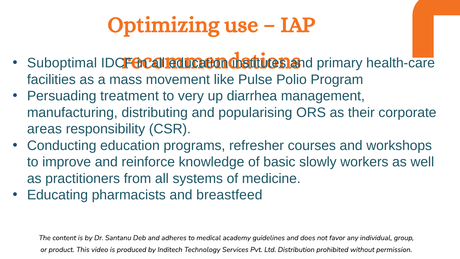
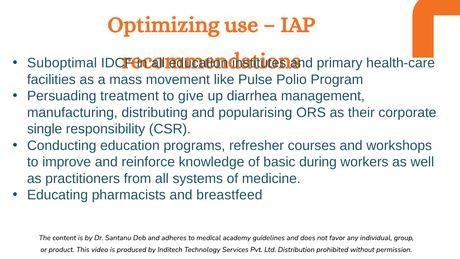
very: very -> give (191, 96)
areas: areas -> single (45, 129)
slowly: slowly -> during (318, 162)
